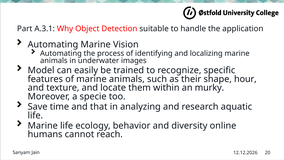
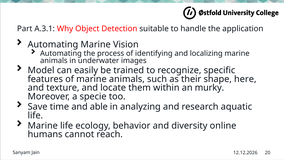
hour: hour -> here (245, 79)
that: that -> able (99, 107)
